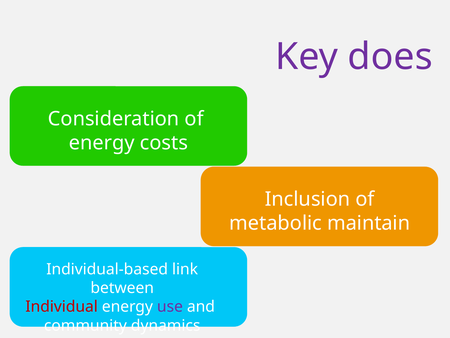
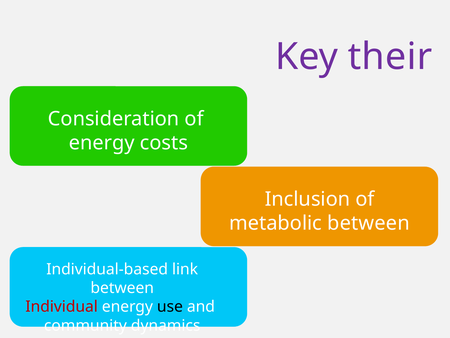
does: does -> their (390, 57)
metabolic maintain: maintain -> between (368, 223)
use colour: purple -> black (170, 306)
